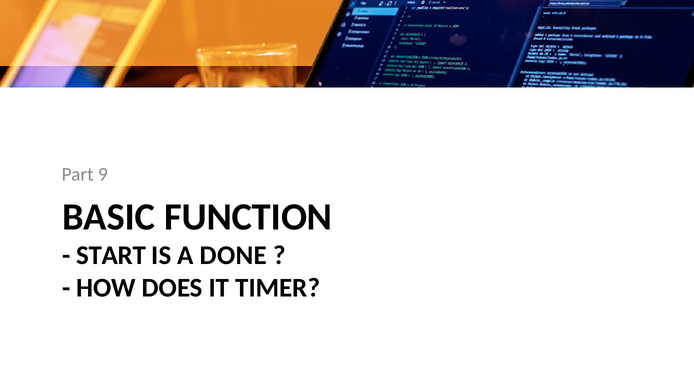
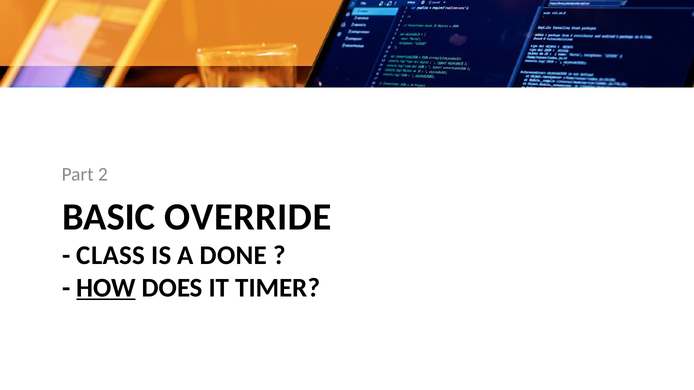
9: 9 -> 2 (103, 174)
FUNCTION: FUNCTION -> OVERRIDE (248, 217)
START: START -> CLASS (111, 256)
HOW underline: none -> present (106, 288)
